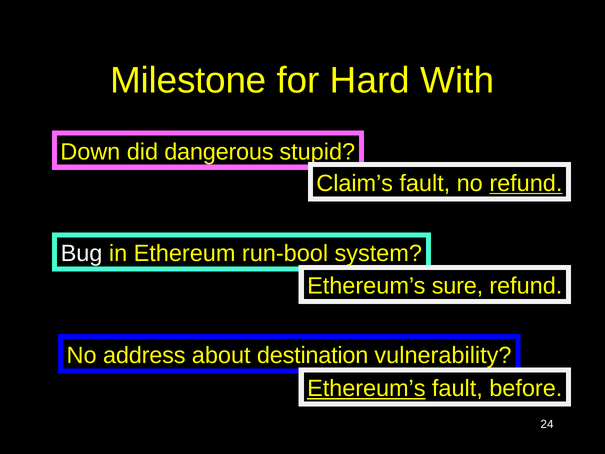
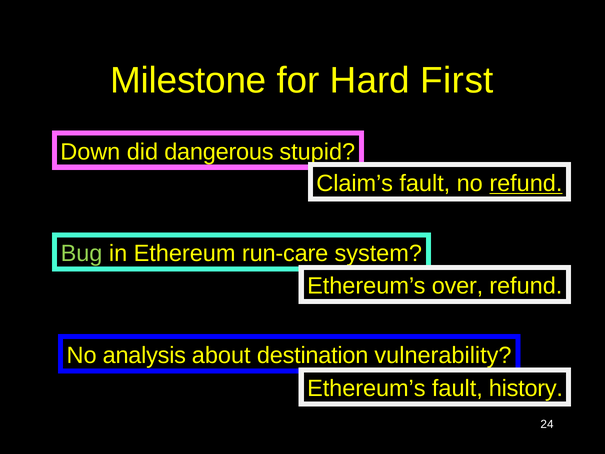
With: With -> First (457, 81)
Bug colour: white -> light green (82, 253)
run-bool: run-bool -> run-care (285, 253)
sure: sure -> over (457, 286)
address: address -> analysis (144, 355)
Ethereum’s underline: present -> none (366, 388)
before: before -> history (526, 388)
